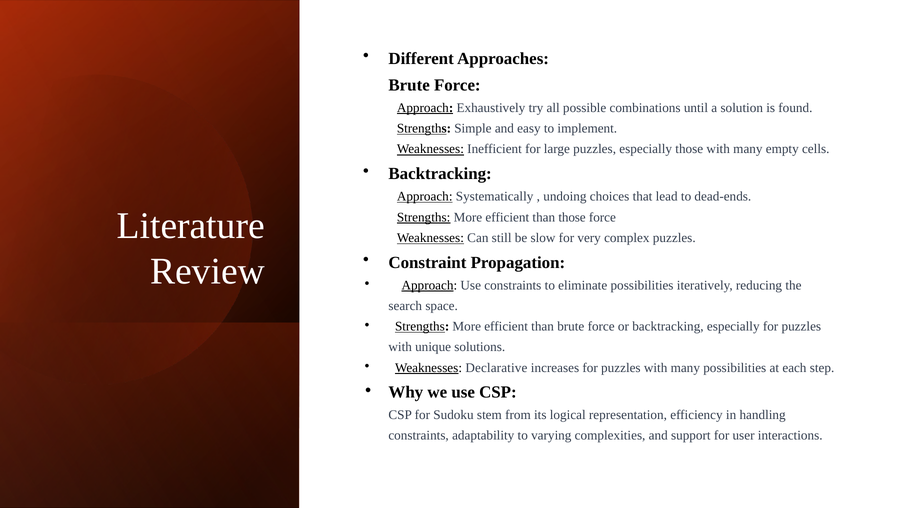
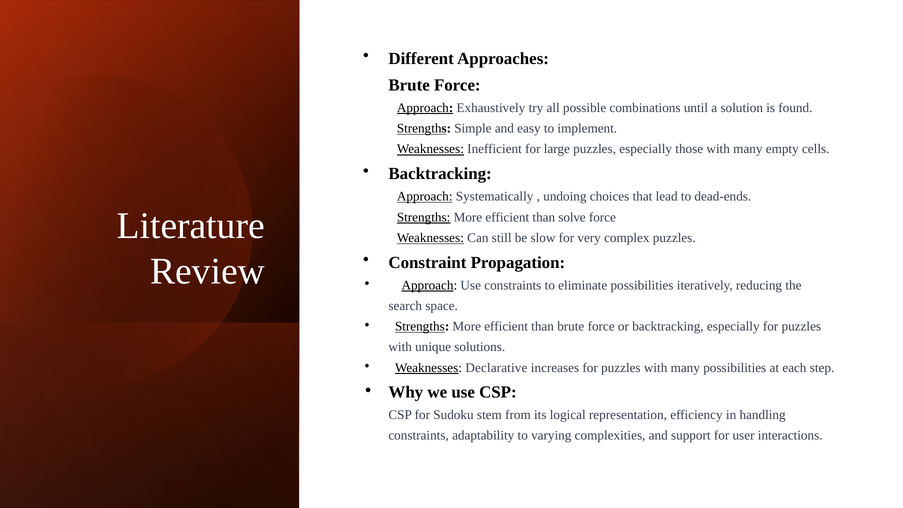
than those: those -> solve (572, 217)
